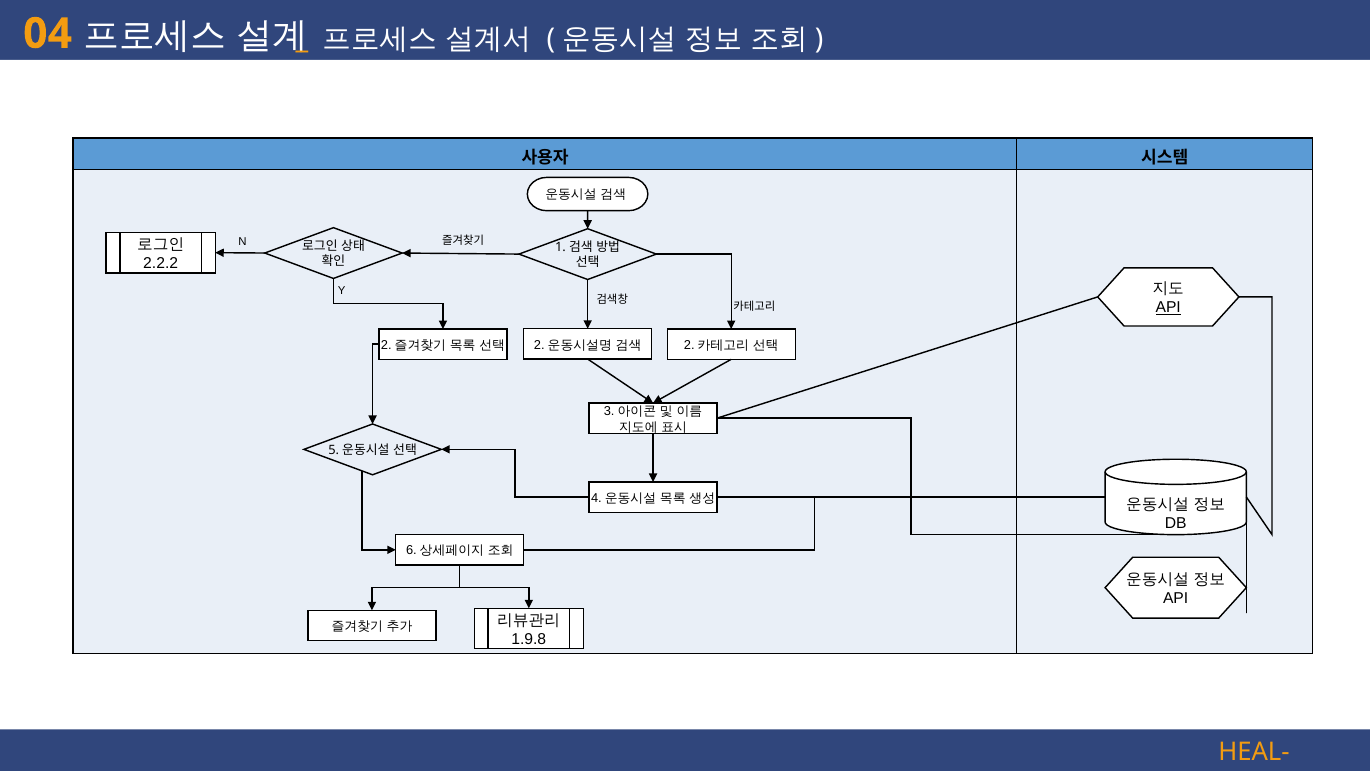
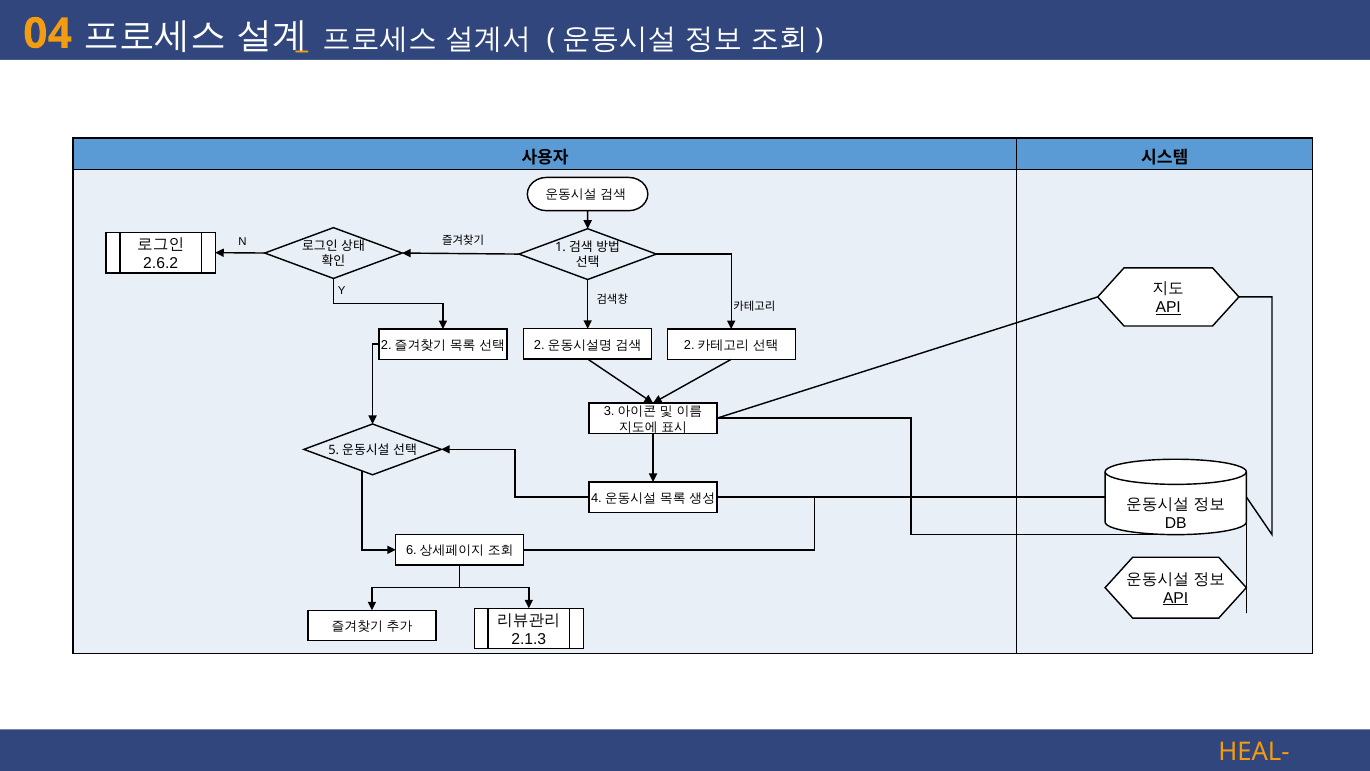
2.2.2: 2.2.2 -> 2.6.2 (161, 263)
API underline: none -> present (1176, 598)
1.9.8: 1.9.8 -> 2.1.3 (529, 639)
